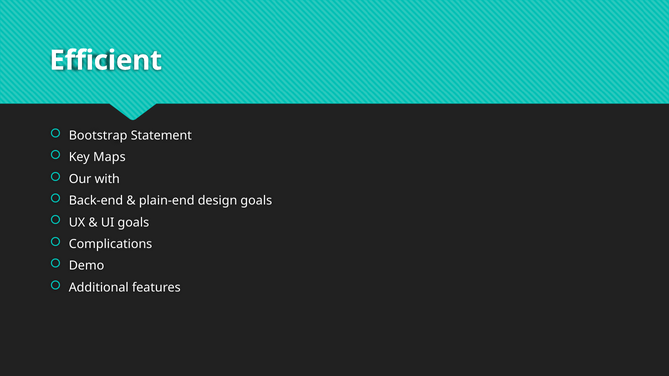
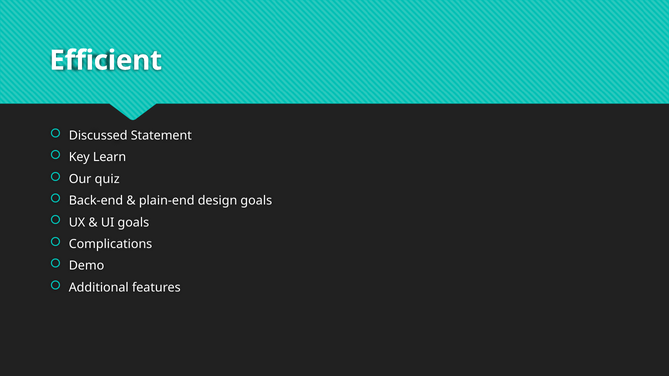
Bootstrap: Bootstrap -> Discussed (98, 136)
Maps: Maps -> Learn (110, 157)
with: with -> quiz (107, 179)
